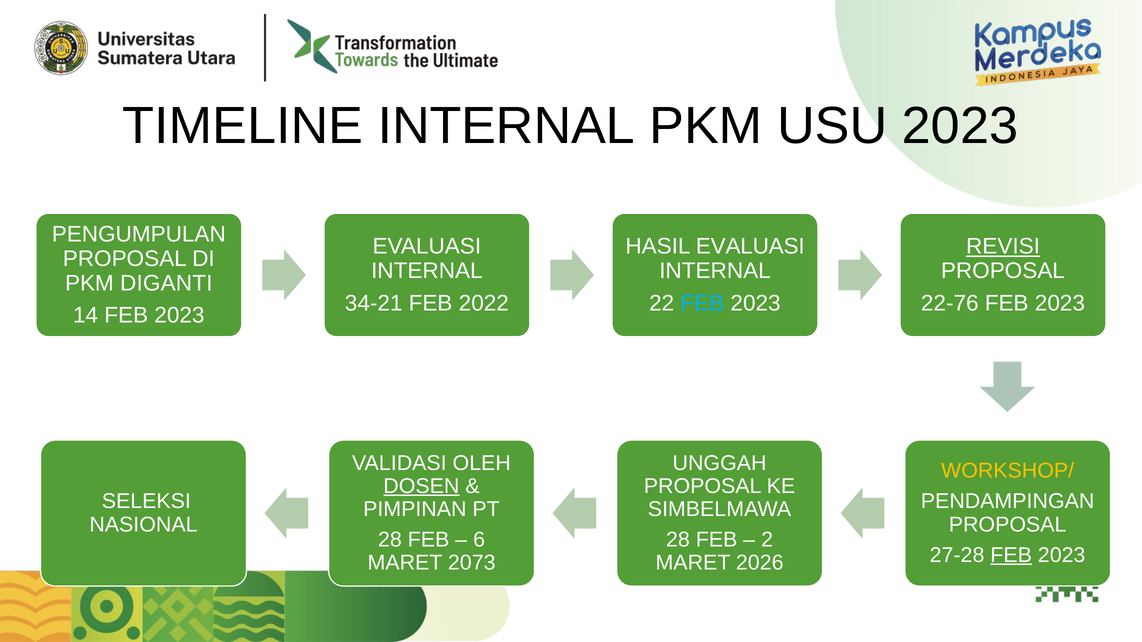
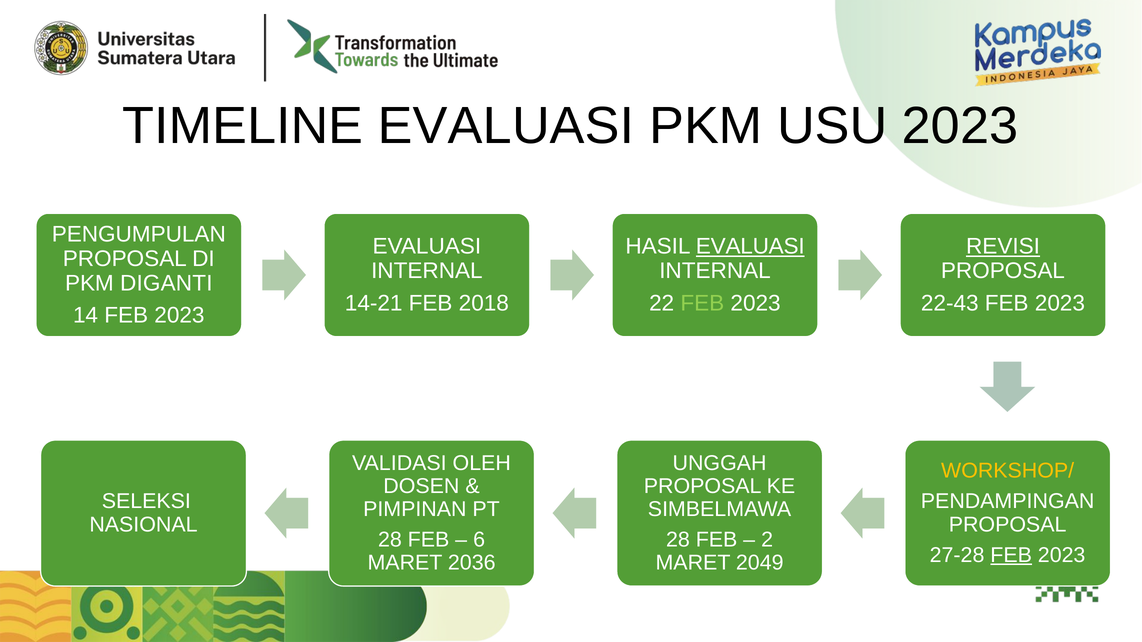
TIMELINE INTERNAL: INTERNAL -> EVALUASI (506, 126)
EVALUASI underline: none -> present (750, 247)
34-21: 34-21 -> 14-21 (374, 303)
2022: 2022 -> 2018 (484, 303)
FEB colour: light blue -> light green (702, 303)
22-76: 22-76 -> 22-43 (950, 303)
DOSEN underline: present -> none (421, 486)
2073: 2073 -> 2036 (472, 563)
2026: 2026 -> 2049 (760, 563)
